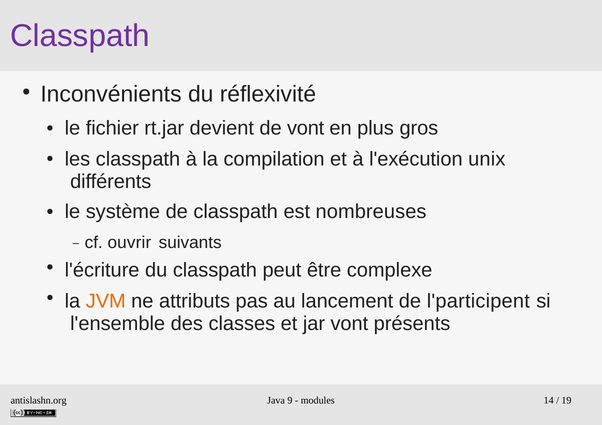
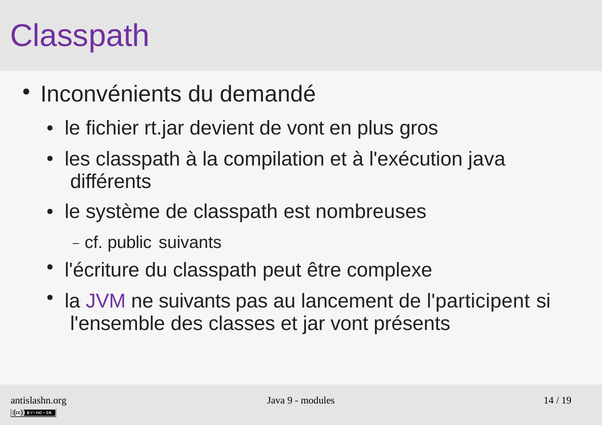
réflexivité: réflexivité -> demandé (268, 94)
l'exécution unix: unix -> java (487, 159)
ouvrir: ouvrir -> public (130, 243)
JVM colour: orange -> purple (106, 301)
ne attributs: attributs -> suivants (195, 301)
